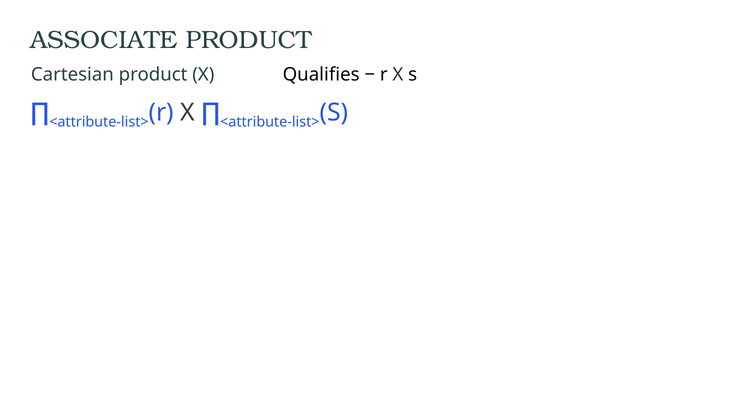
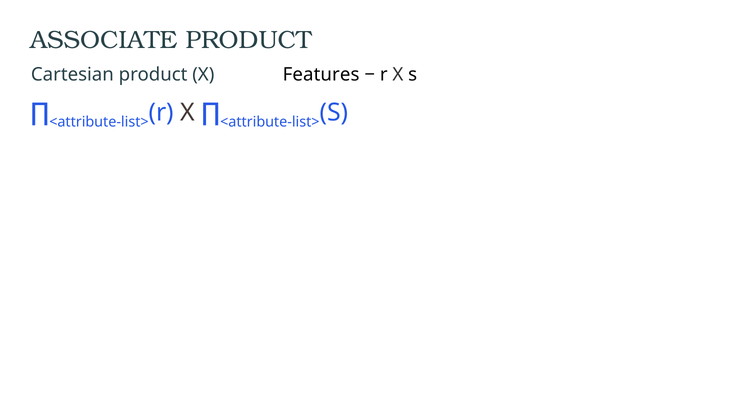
Qualifies: Qualifies -> Features (321, 74)
